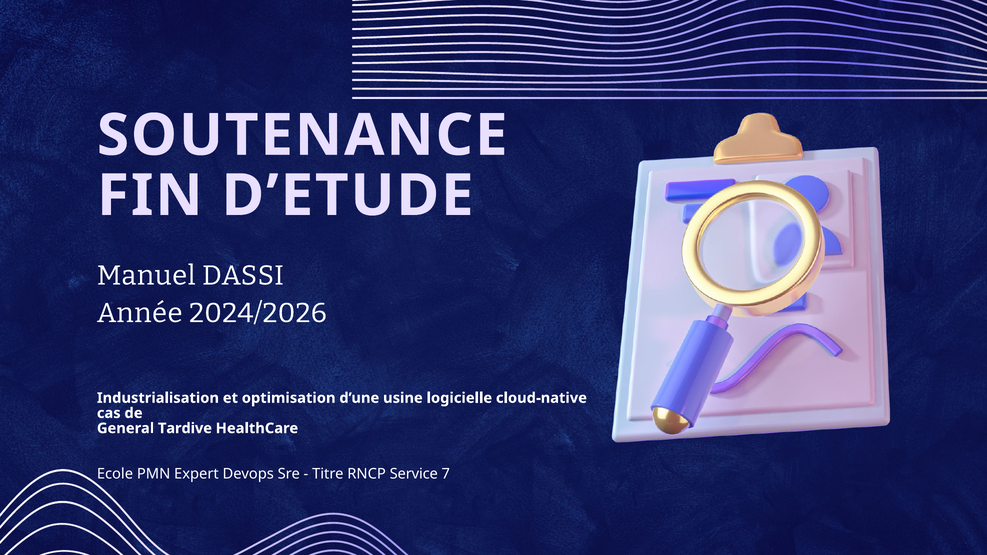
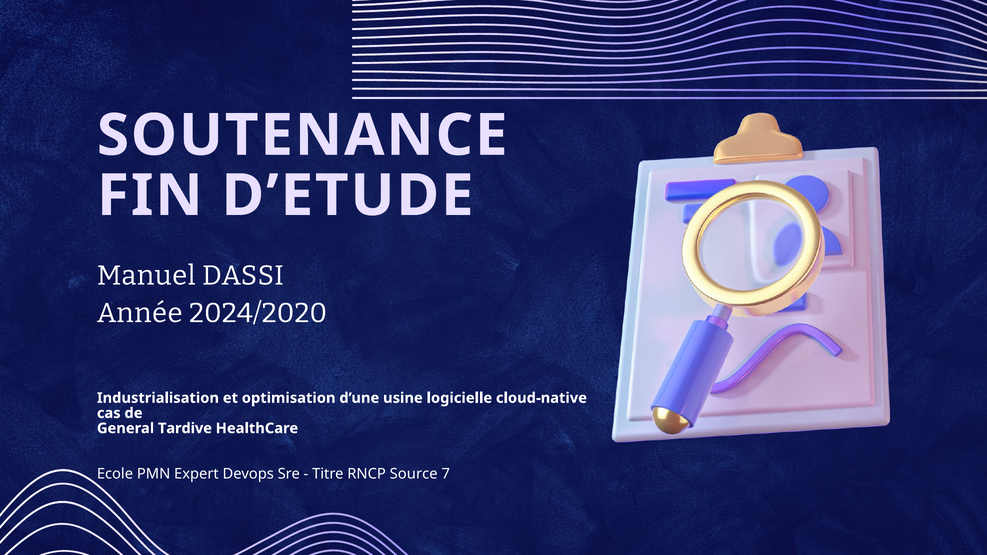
2024/2026: 2024/2026 -> 2024/2020 (258, 313)
Service: Service -> Source (414, 474)
